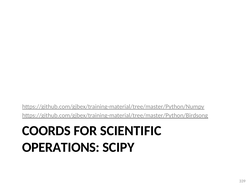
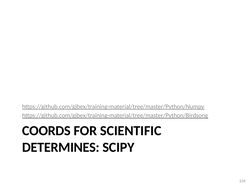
OPERATIONS: OPERATIONS -> DETERMINES (61, 147)
